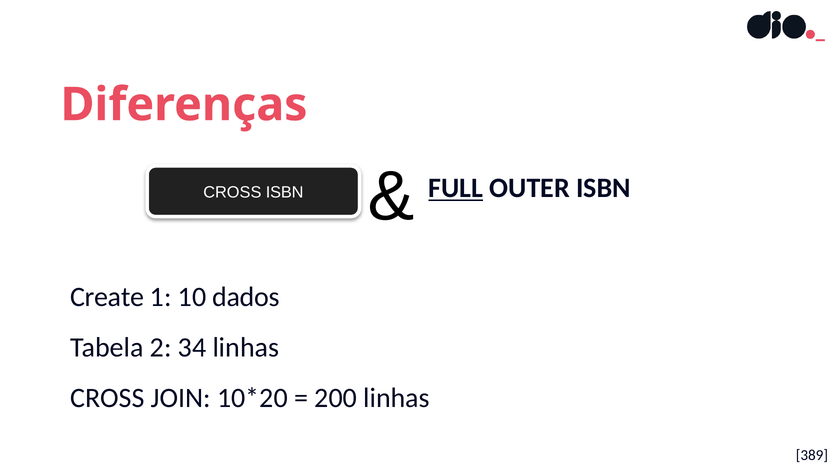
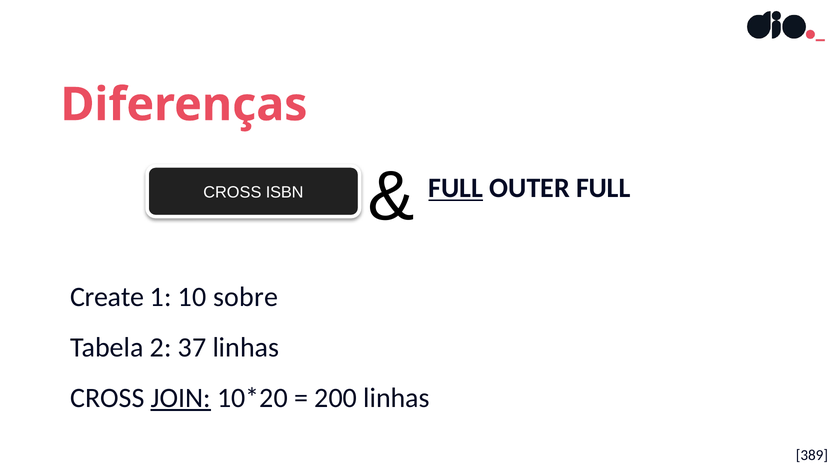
OUTER ISBN: ISBN -> FULL (603, 188)
dados: dados -> sobre (246, 297)
34: 34 -> 37 (192, 347)
JOIN underline: none -> present (181, 397)
